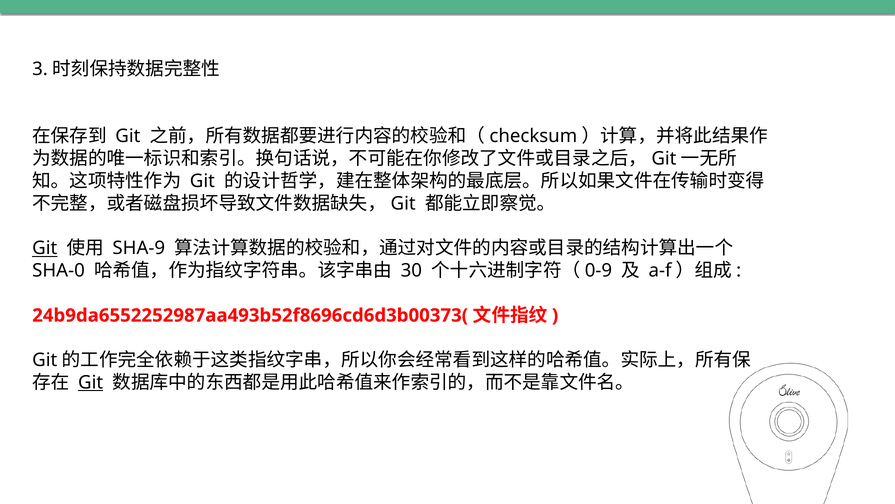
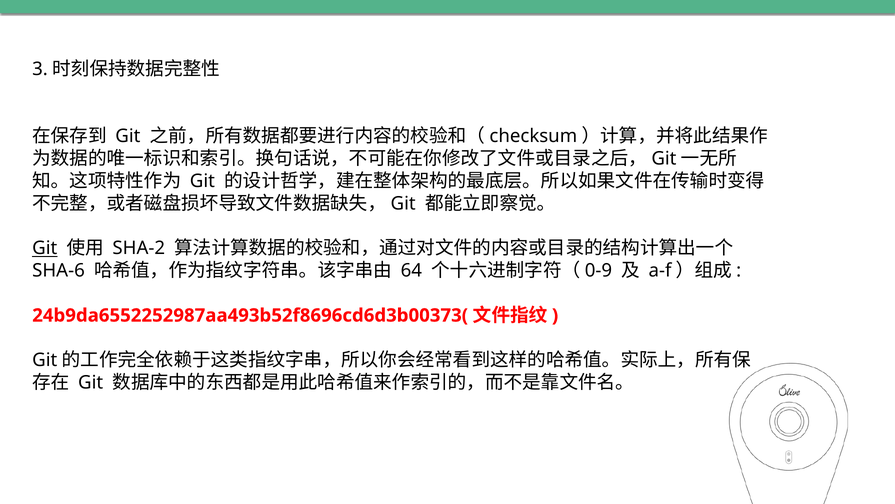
SHA-9: SHA-9 -> SHA-2 (139, 248)
SHA-0: SHA-0 -> SHA-6 (59, 270)
30: 30 -> 64 (411, 270)
Git underline: present -> none (91, 382)
